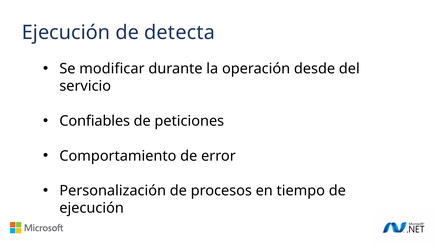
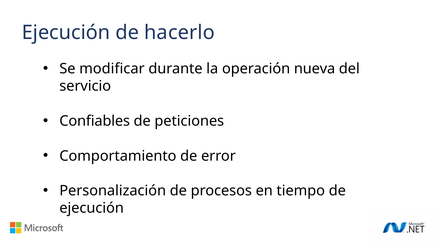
detecta: detecta -> hacerlo (180, 33)
desde: desde -> nueva (315, 69)
